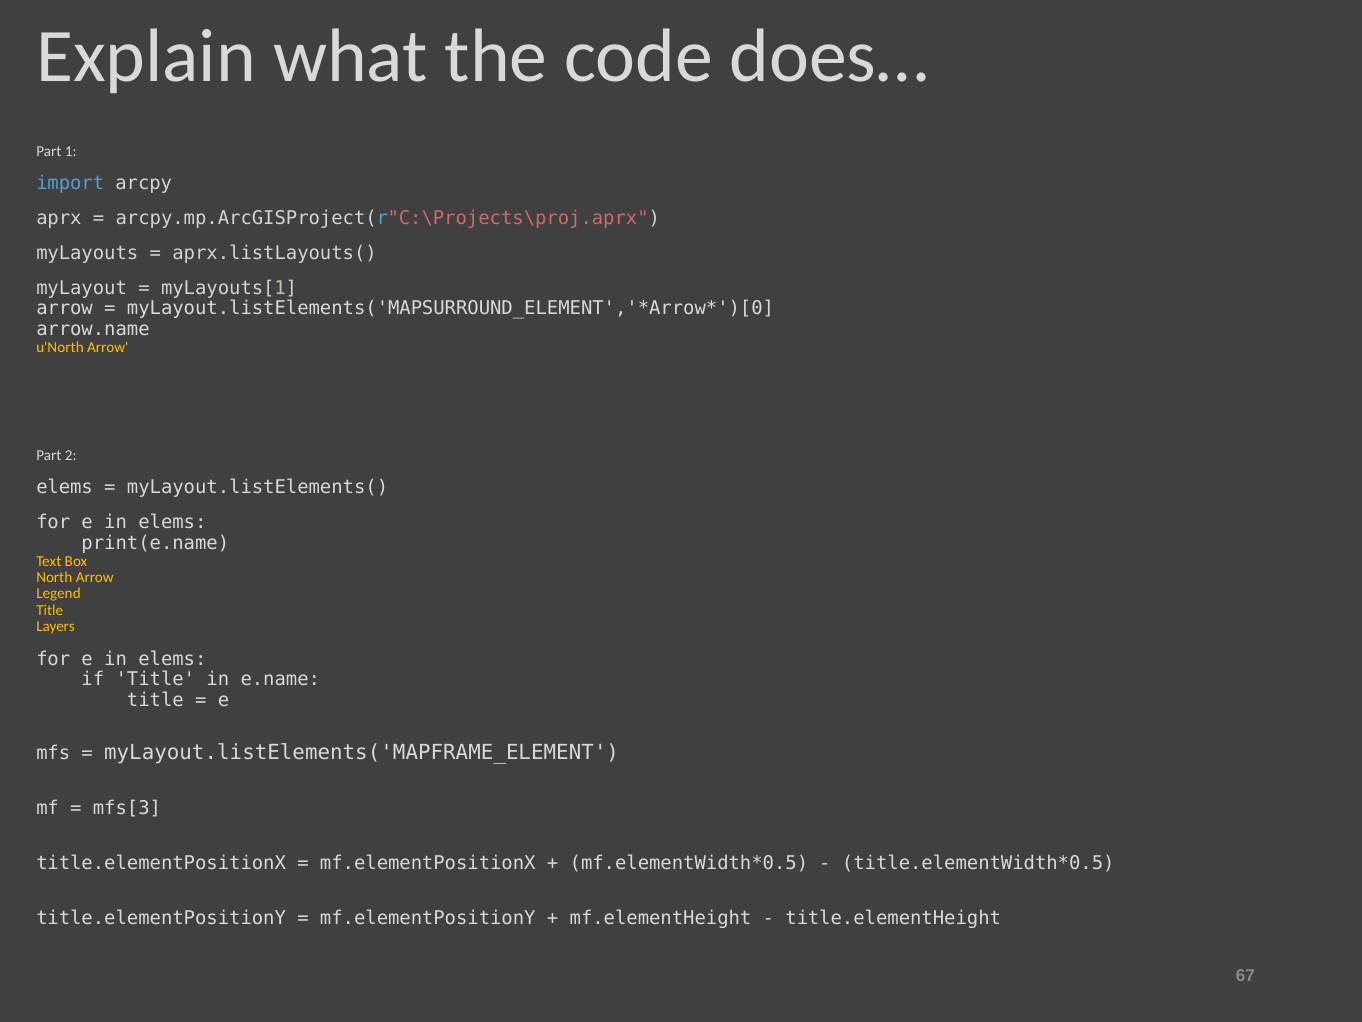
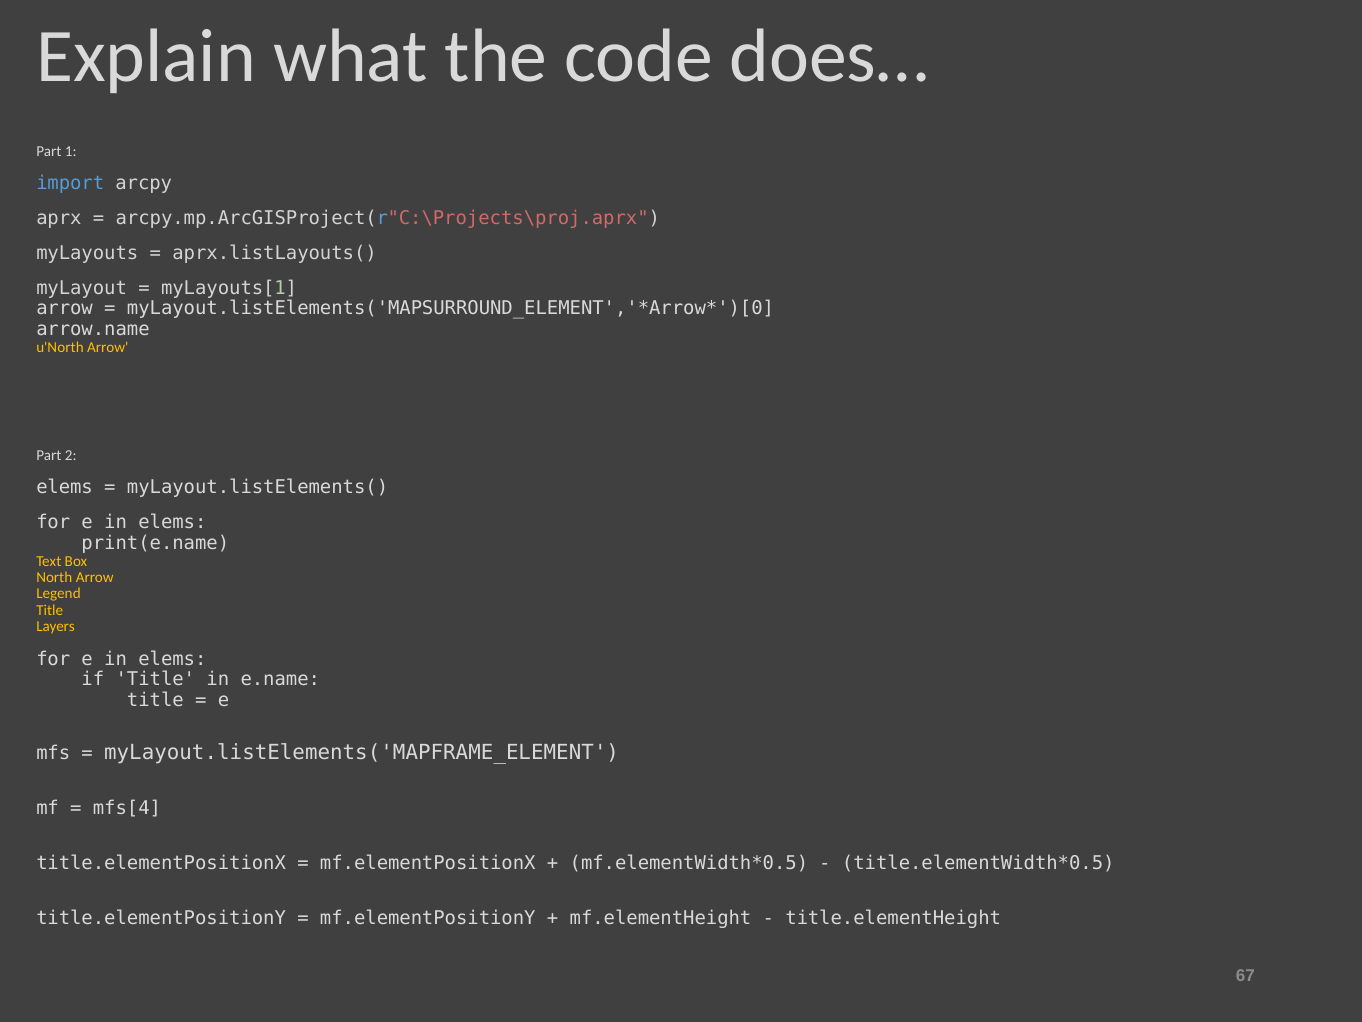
mfs[3: mfs[3 -> mfs[4 (127, 808)
